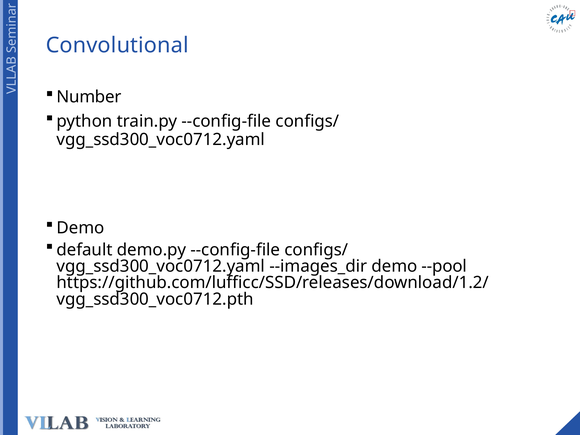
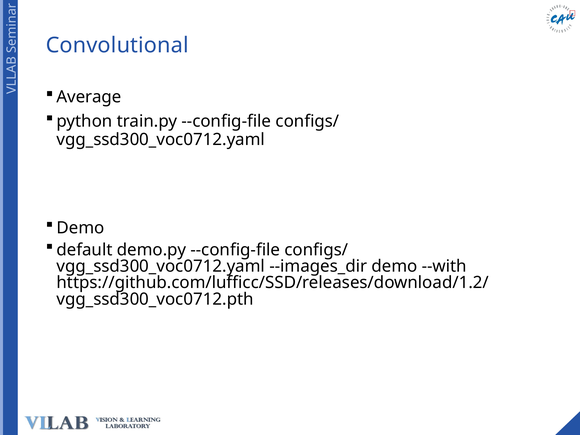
Number: Number -> Average (89, 97)
--pool: --pool -> --with (444, 266)
